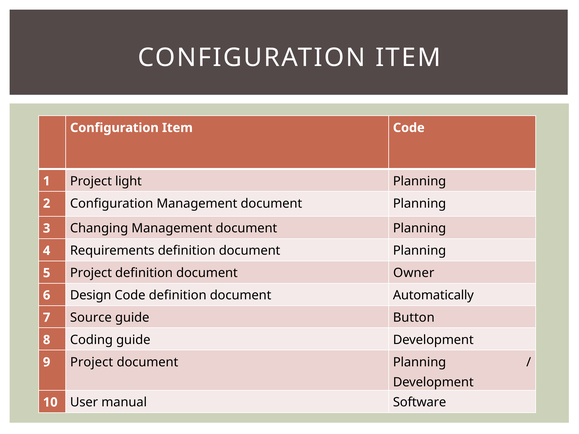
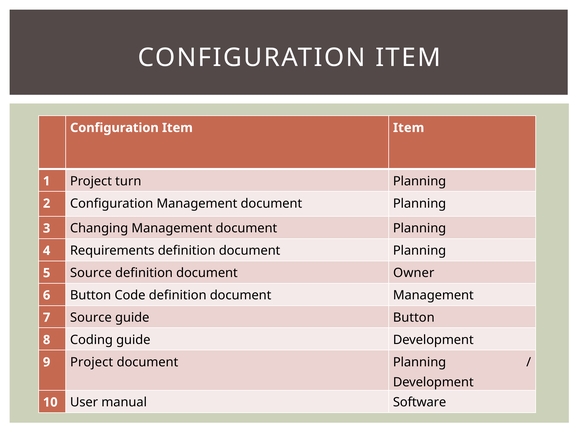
Item Code: Code -> Item (409, 128)
light: light -> turn (128, 181)
5 Project: Project -> Source (91, 273)
6 Design: Design -> Button (91, 295)
document Automatically: Automatically -> Management (433, 295)
